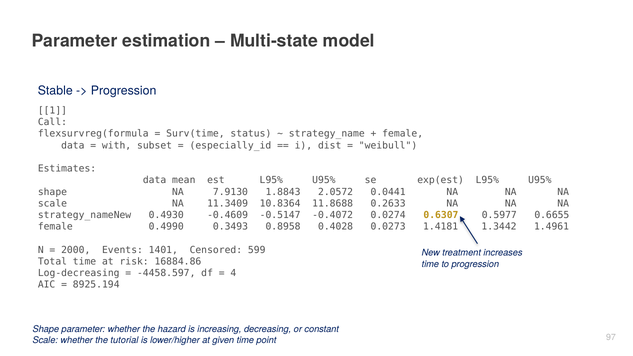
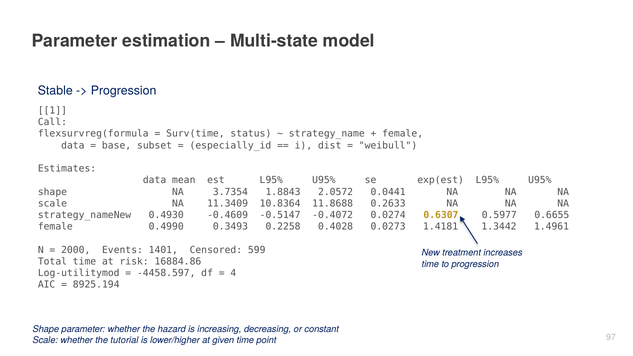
with: with -> base (117, 145)
7.9130: 7.9130 -> 3.7354 (230, 192)
0.8958: 0.8958 -> 0.2258 (283, 227)
Log-decreasing: Log-decreasing -> Log-utilitymod (79, 273)
